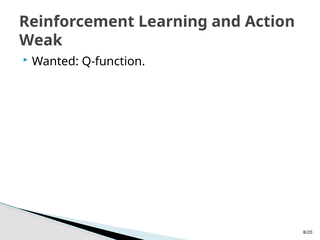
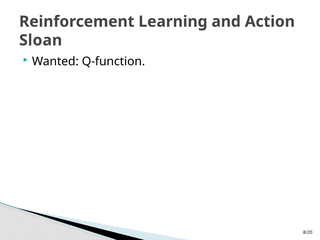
Weak: Weak -> Sloan (41, 40)
